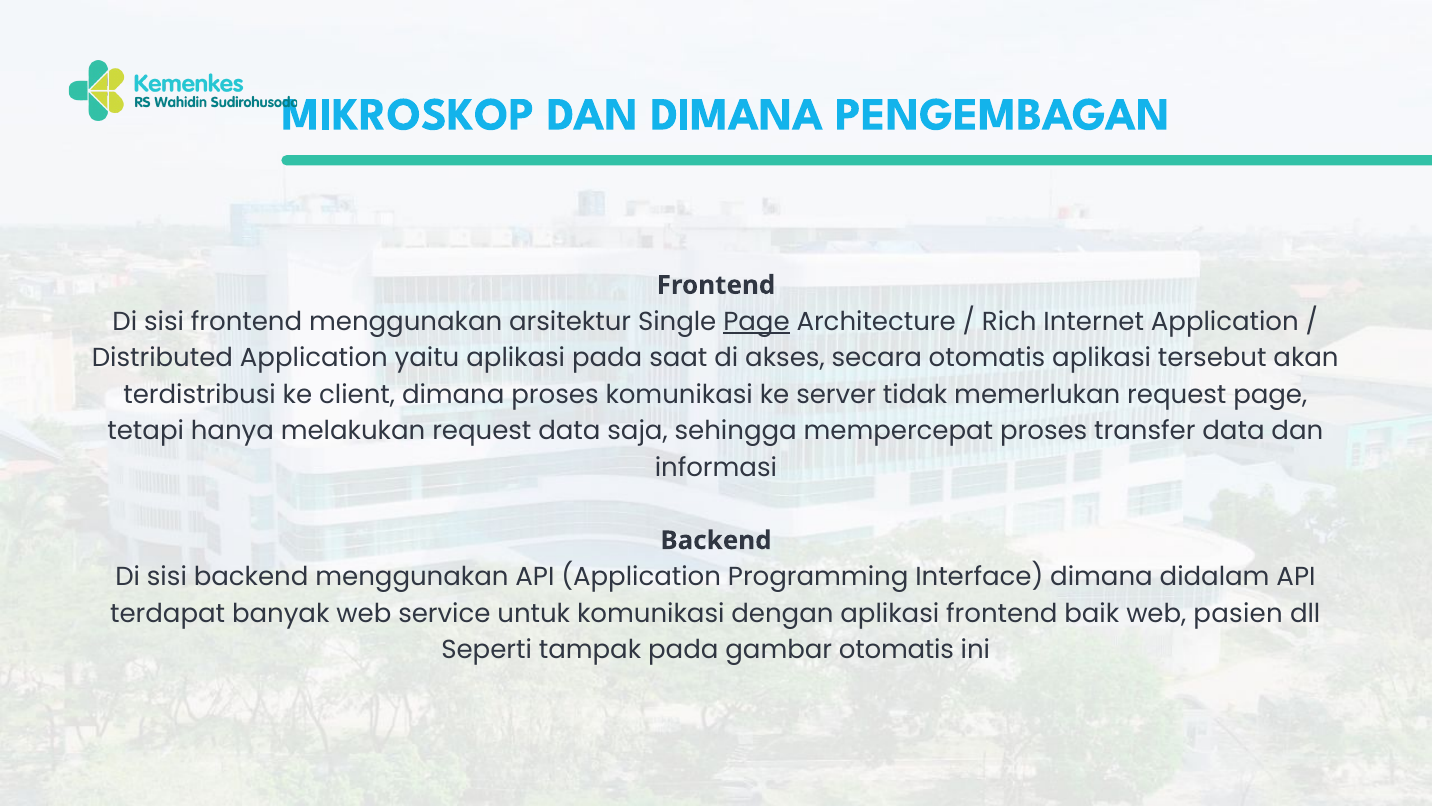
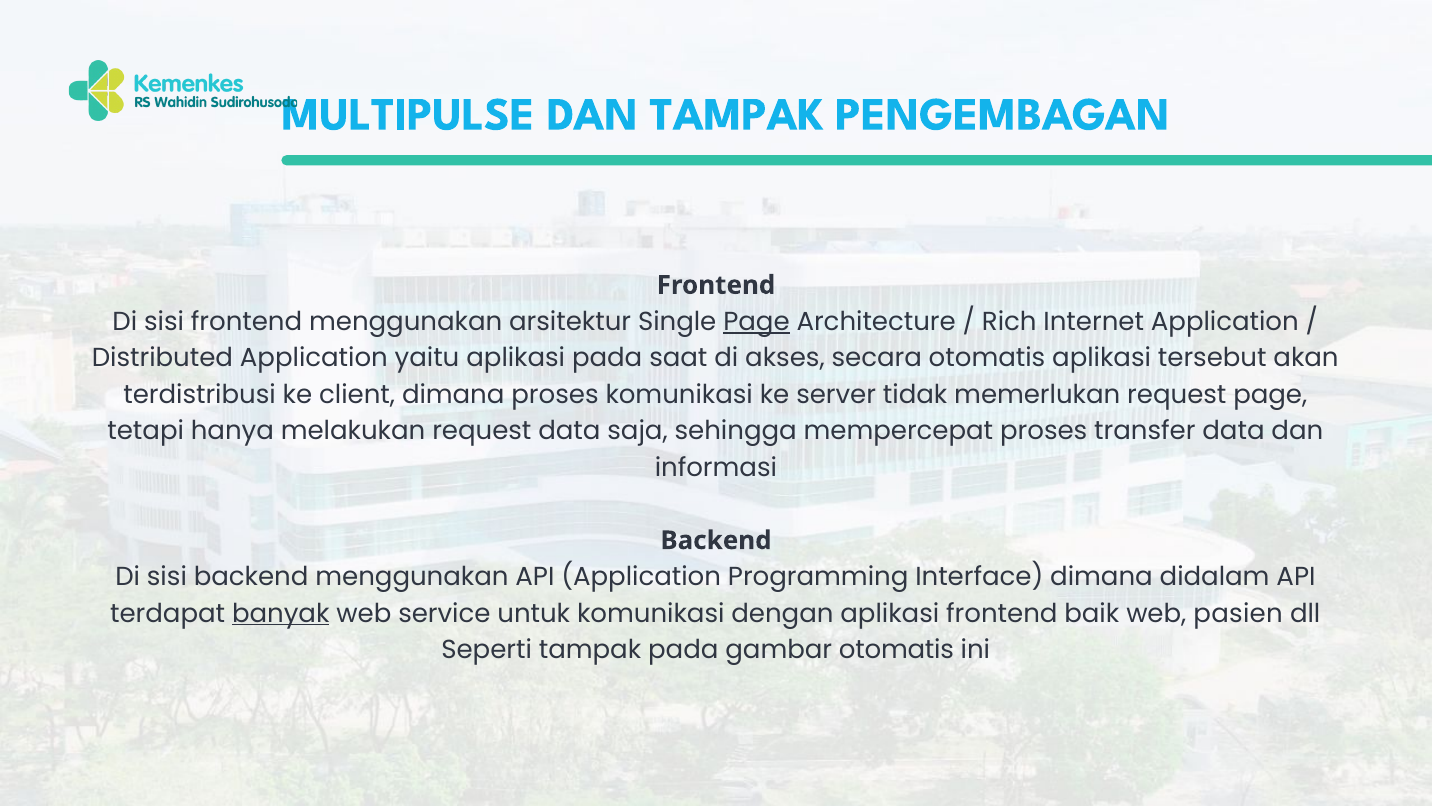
MIKROSKOP: MIKROSKOP -> MULTIPULSE (408, 114)
DAN DIMANA: DIMANA -> TAMPAK (737, 114)
banyak underline: none -> present (281, 613)
